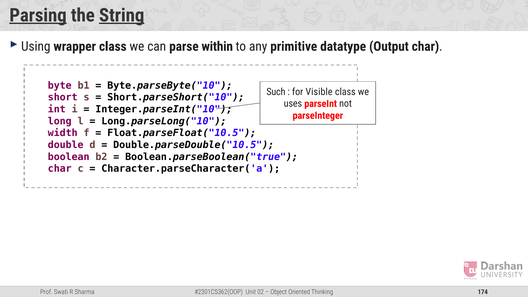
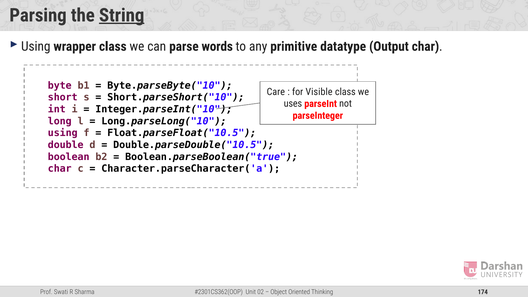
Parsing underline: present -> none (38, 15)
within: within -> words (217, 46)
Such: Such -> Care (276, 92)
width: width -> using (63, 133)
